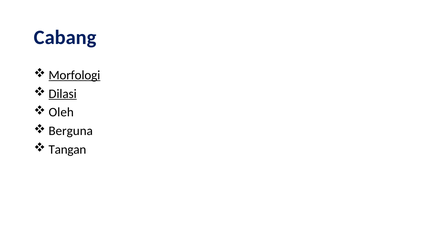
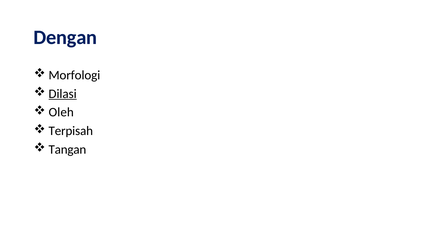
Cabang: Cabang -> Dengan (65, 37)
Morfologi underline: present -> none (74, 75)
Berguna: Berguna -> Terpisah (71, 131)
